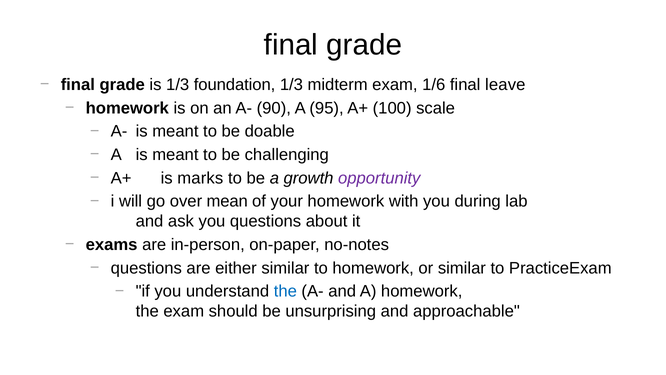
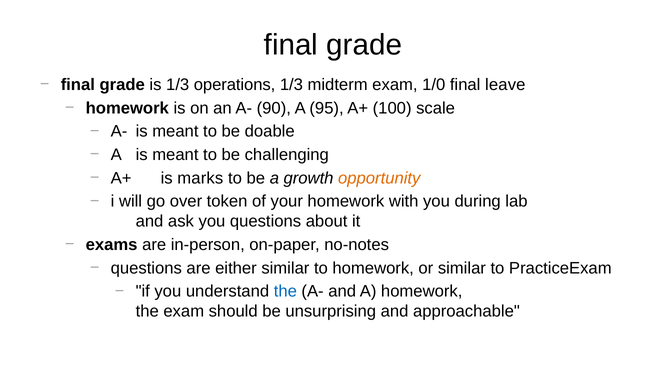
foundation: foundation -> operations (235, 85)
1/6: 1/6 -> 1/0 (434, 85)
opportunity colour: purple -> orange (379, 178)
mean: mean -> token (227, 201)
